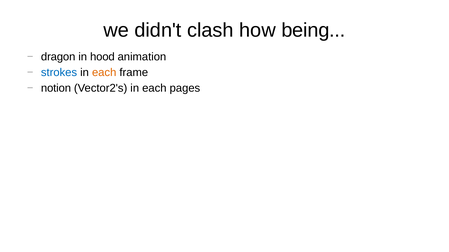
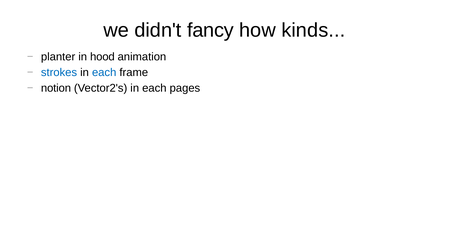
clash: clash -> fancy (210, 30)
being: being -> kinds (313, 30)
dragon: dragon -> planter (58, 57)
each colour: orange -> blue (104, 73)
